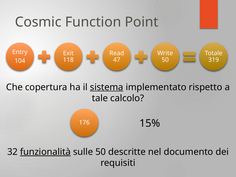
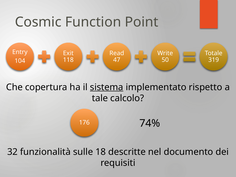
15%: 15% -> 74% (150, 123)
funzionalità underline: present -> none (45, 152)
sulle 50: 50 -> 18 (101, 152)
